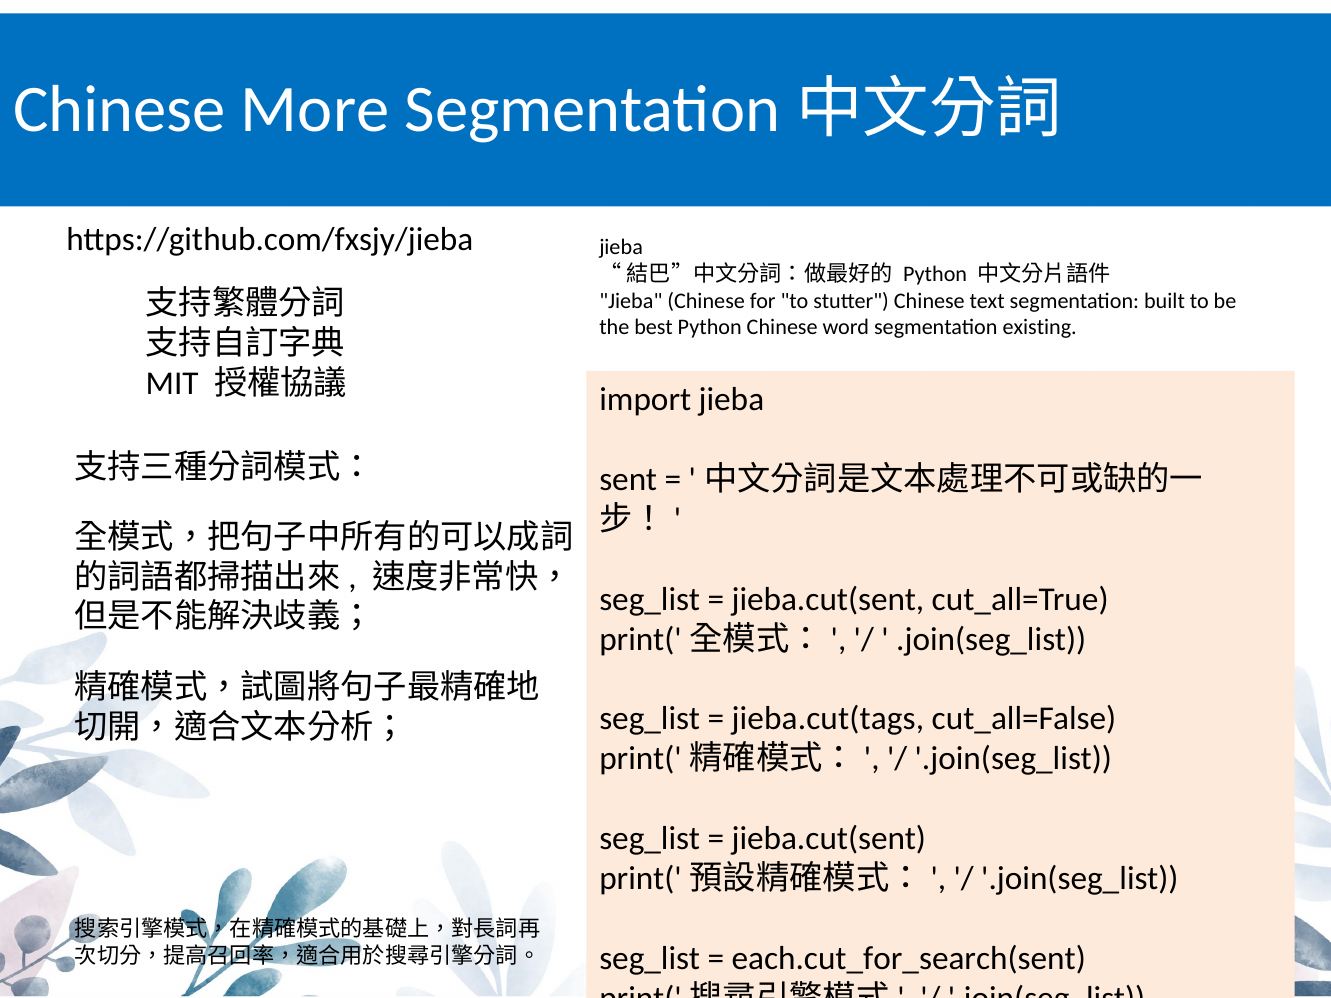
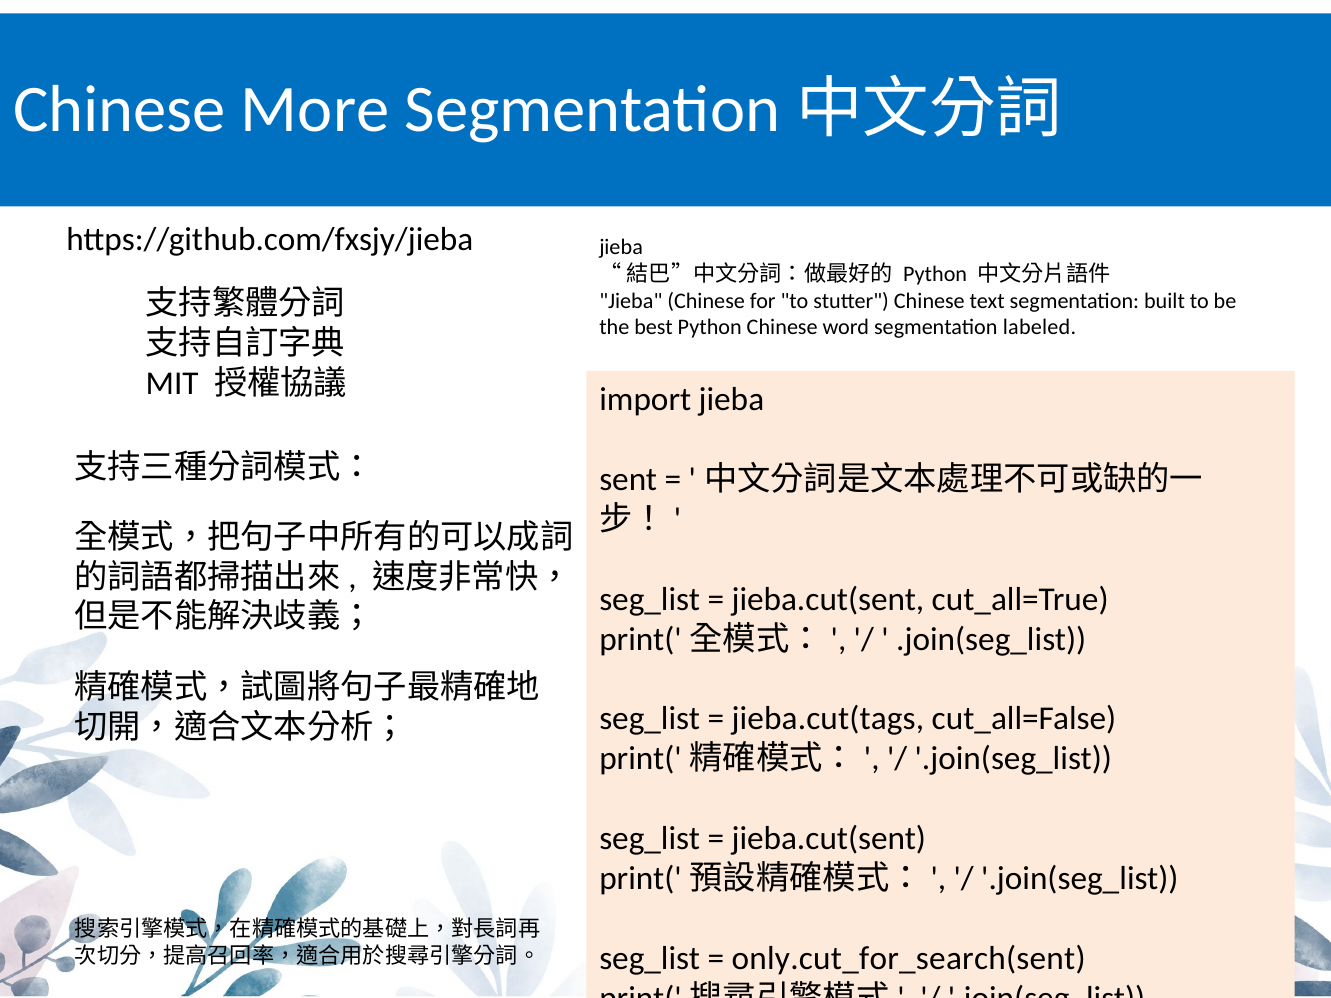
existing: existing -> labeled (1040, 328)
each.cut_for_search(sent: each.cut_for_search(sent -> only.cut_for_search(sent (909, 959)
